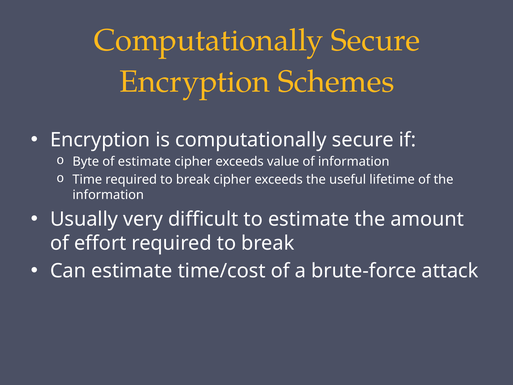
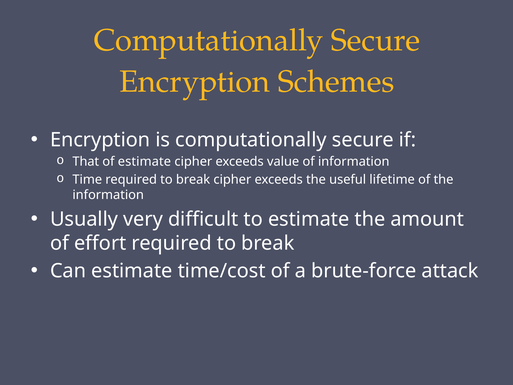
Byte: Byte -> That (86, 162)
